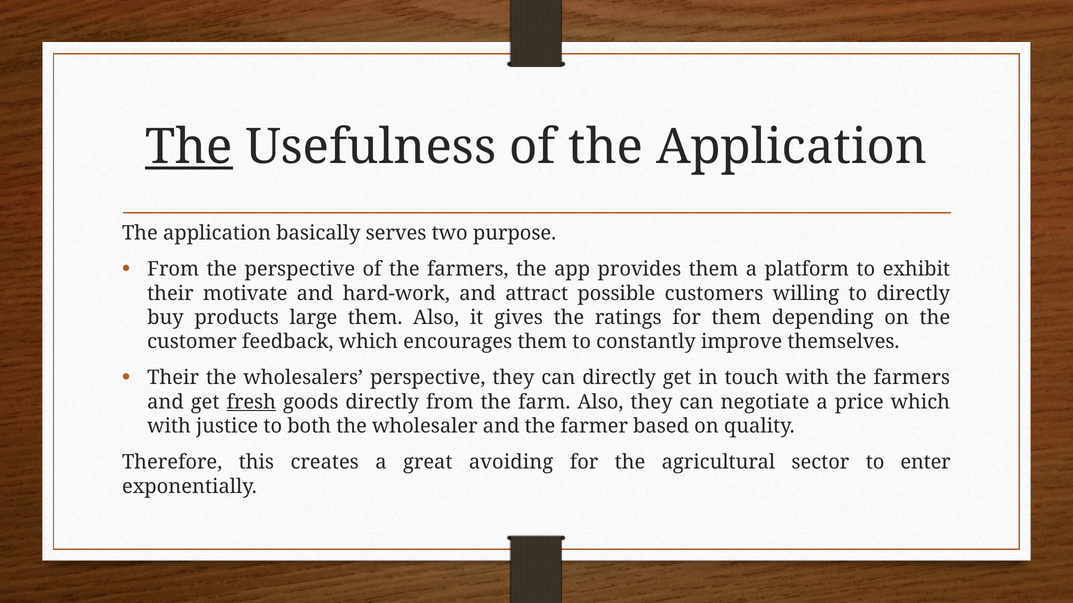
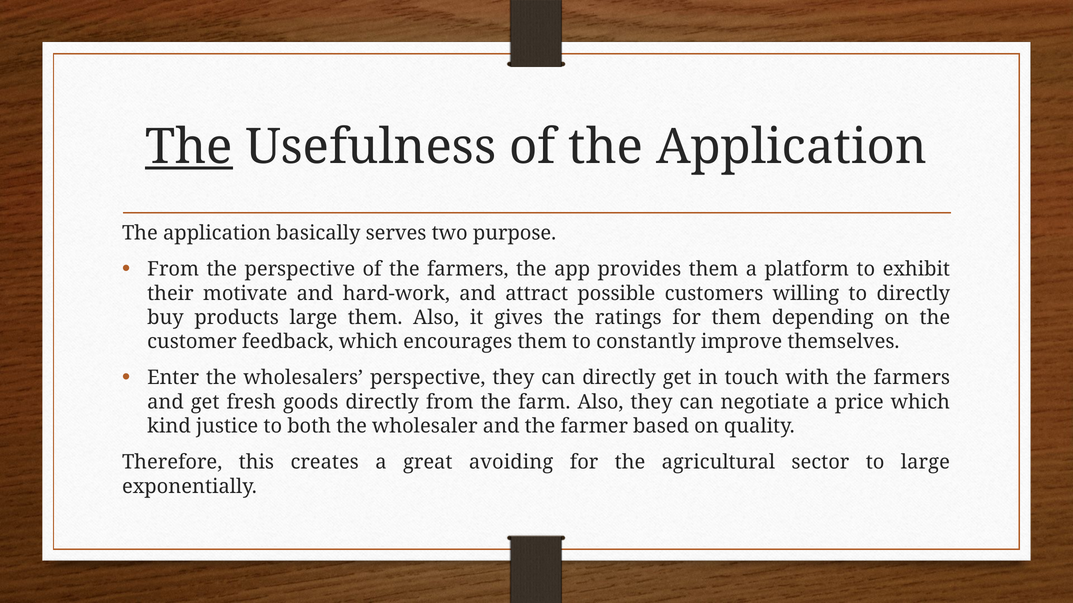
Their: Their -> Enter (173, 378)
fresh underline: present -> none (251, 402)
with: with -> kind (169, 426)
to enter: enter -> large (925, 463)
